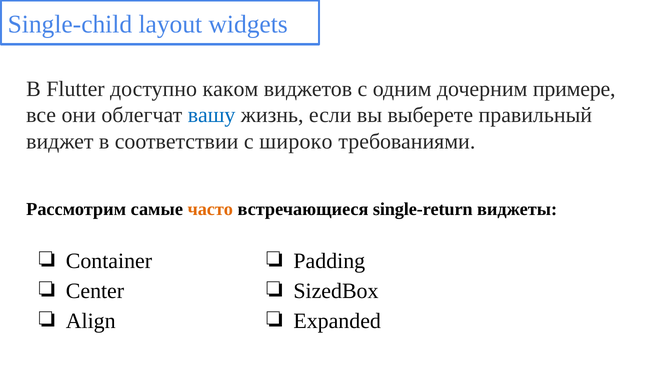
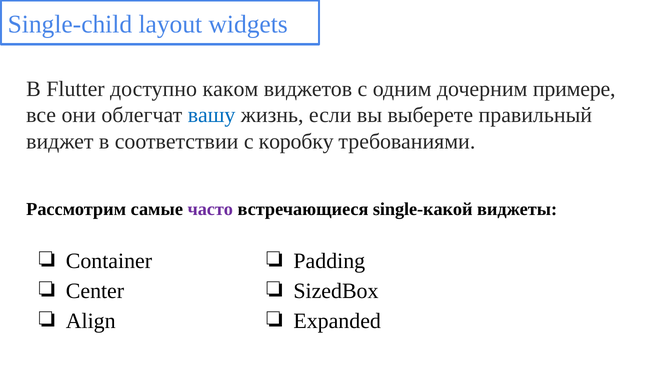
широко: широко -> коробку (296, 142)
часто colour: orange -> purple (210, 210)
single-return: single-return -> single-какой (423, 210)
